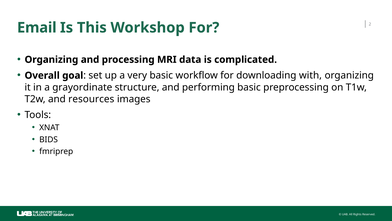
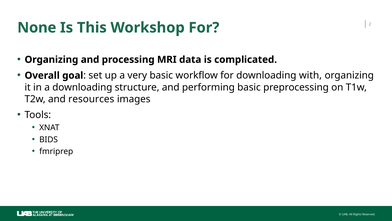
Email: Email -> None (37, 28)
a grayordinate: grayordinate -> downloading (82, 87)
